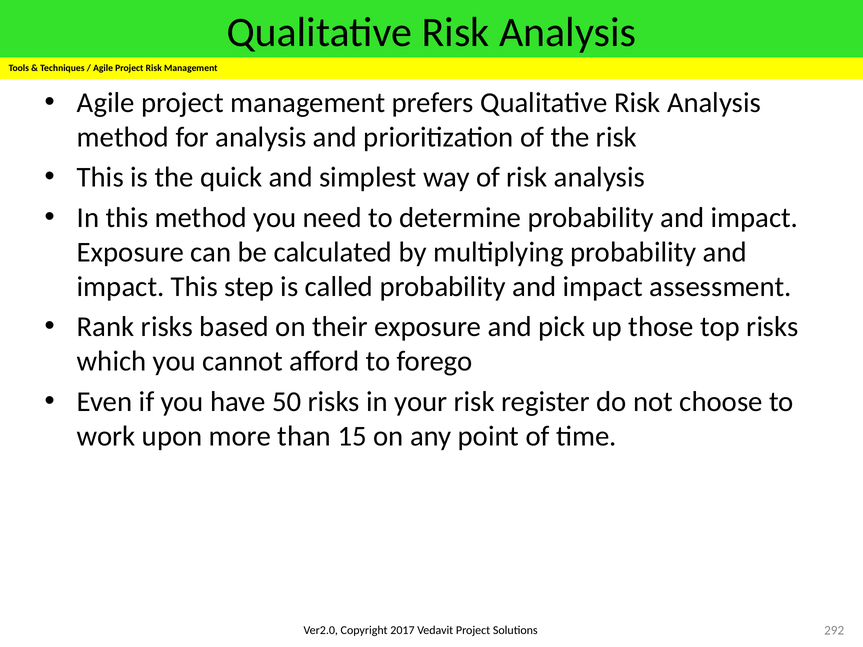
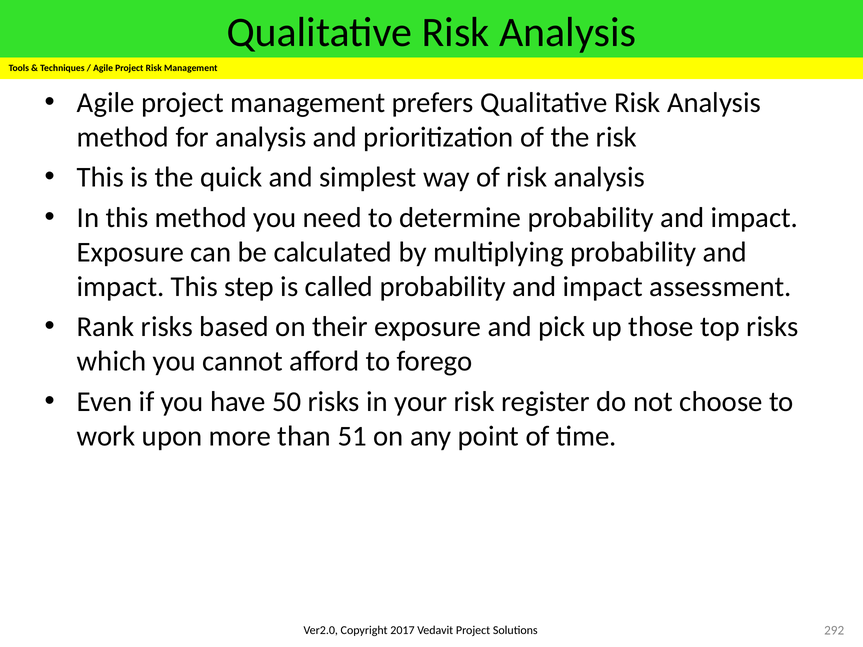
15: 15 -> 51 (352, 436)
